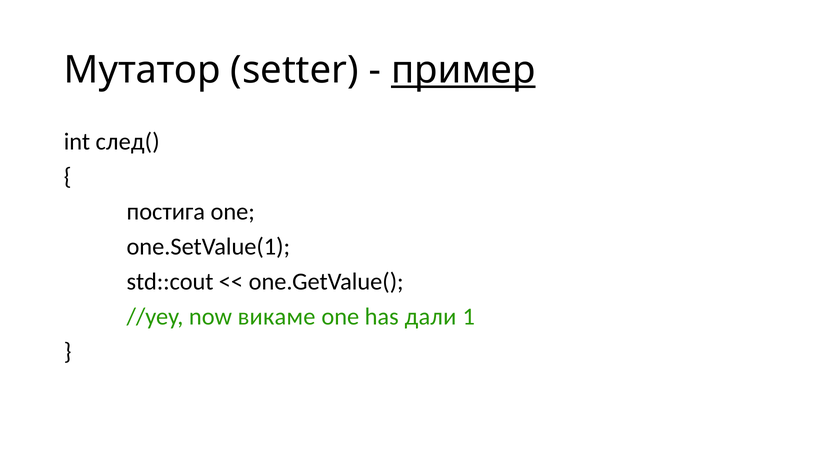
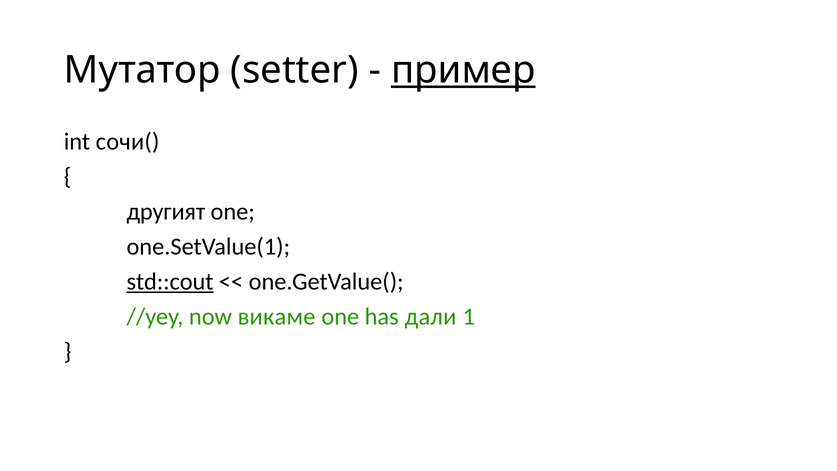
след(: след( -> сочи( (128, 141)
постига: постига -> другият (166, 212)
std::cout underline: none -> present (170, 282)
